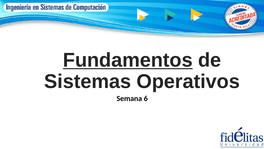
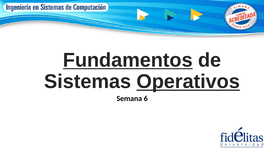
Operativos underline: none -> present (188, 81)
